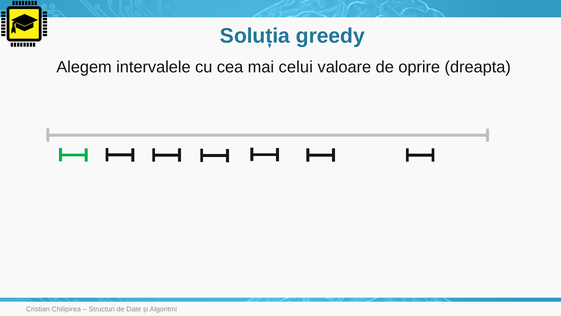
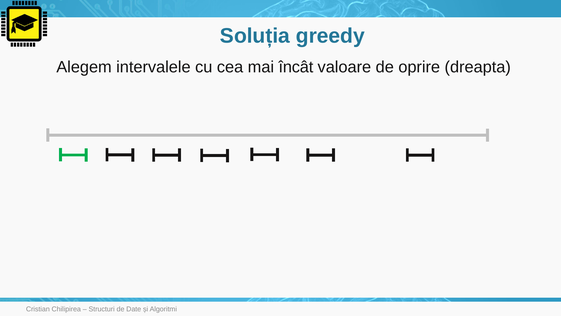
celui: celui -> încât (296, 67)
